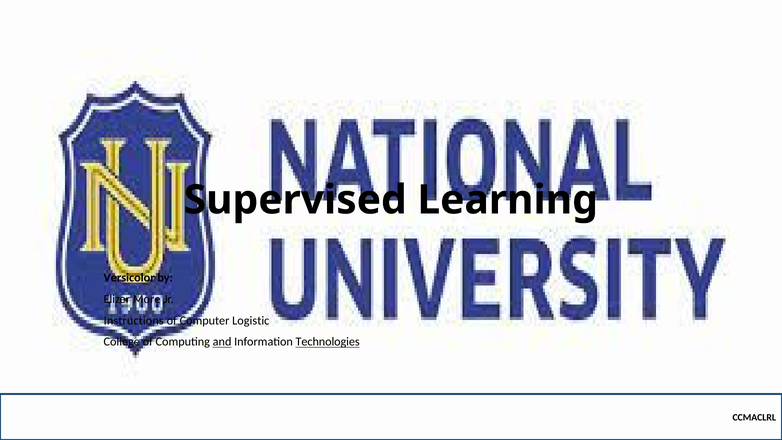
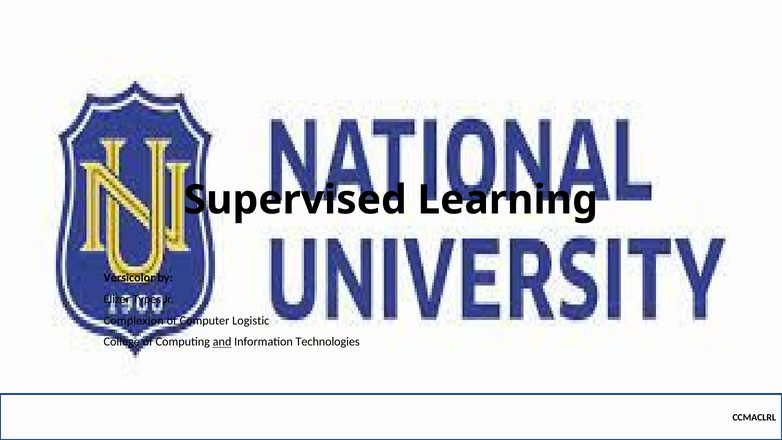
More: More -> Types (147, 299)
Instructions: Instructions -> Complexion (134, 320)
Technologies underline: present -> none (328, 342)
